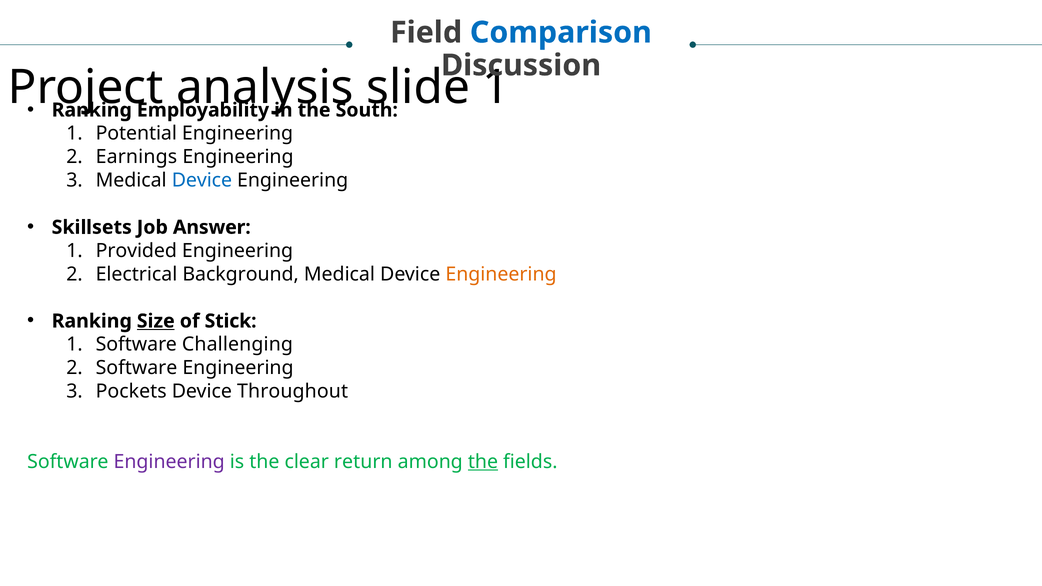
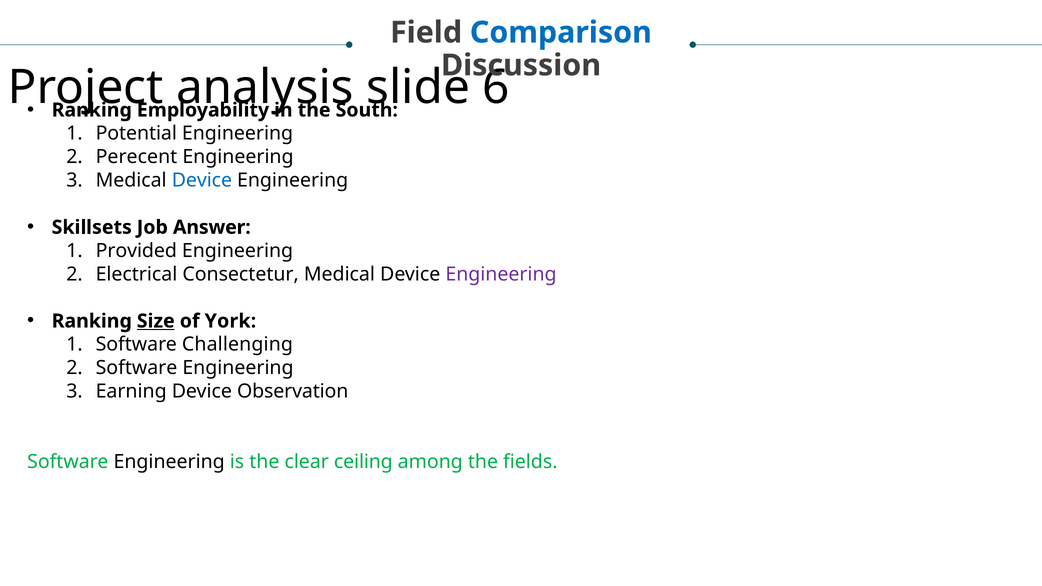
1: 1 -> 6 (496, 88)
Earnings: Earnings -> Perecent (136, 157)
Background: Background -> Consectetur (241, 274)
Engineering colour: orange -> purple (501, 274)
Stick: Stick -> York (230, 321)
Pockets: Pockets -> Earning (131, 391)
Throughout: Throughout -> Observation (293, 391)
Engineering colour: purple -> black (169, 462)
return: return -> ceiling (363, 462)
the underline: present -> none (483, 462)
